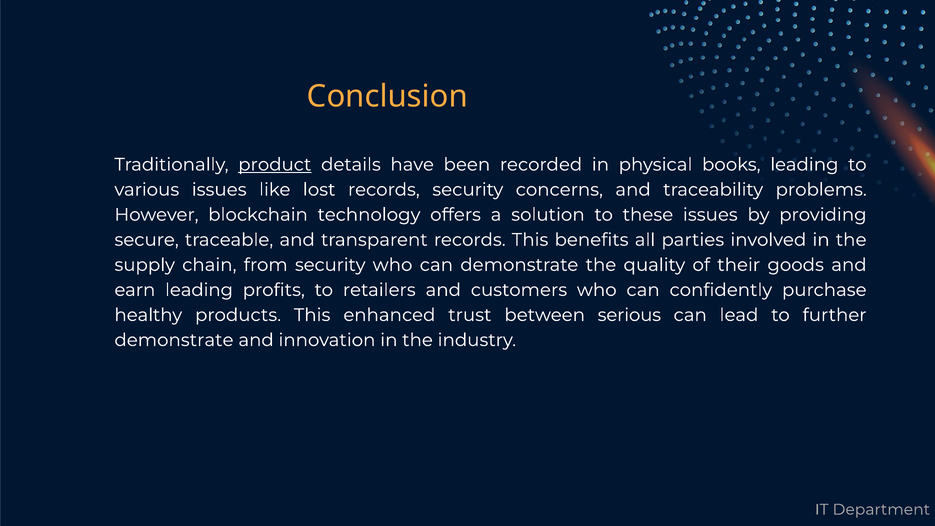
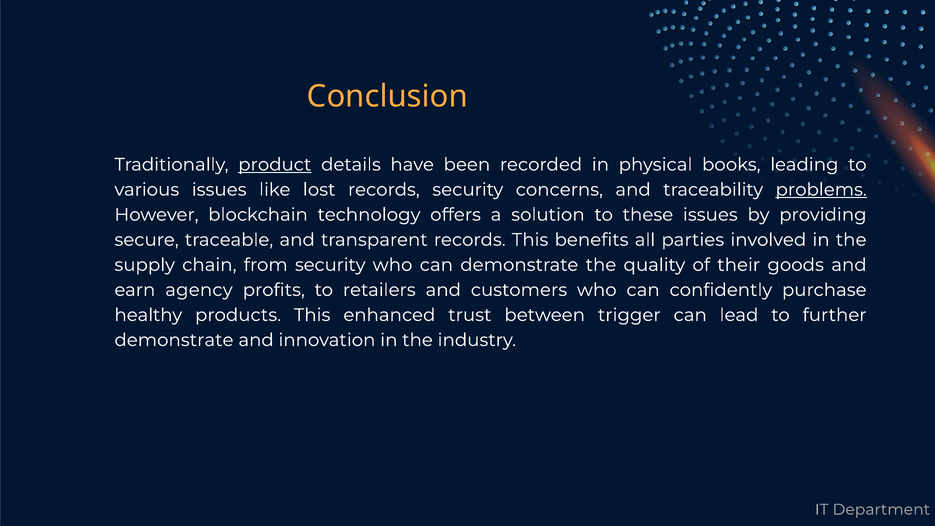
problems underline: none -> present (821, 190)
earn leading: leading -> agency (199, 290)
serious: serious -> trigger (629, 315)
